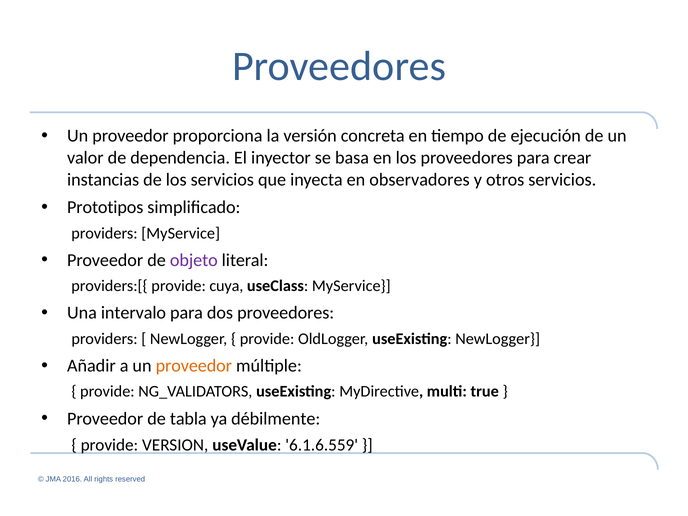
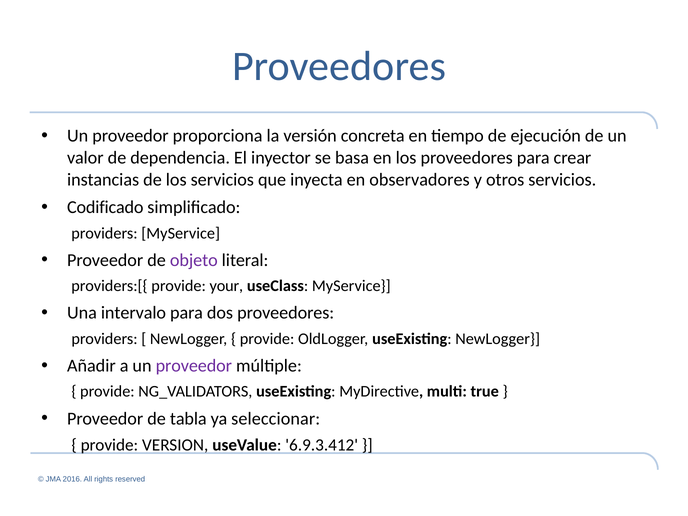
Prototipos: Prototipos -> Codificado (105, 207)
cuya: cuya -> your (226, 286)
proveedor colour: orange -> purple (194, 366)
débilmente: débilmente -> seleccionar (276, 419)
6.1.6.559: 6.1.6.559 -> 6.9.3.412 (322, 445)
